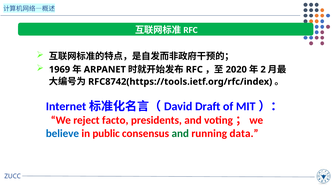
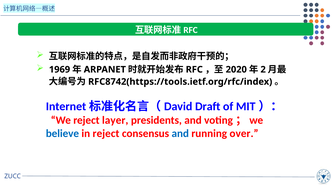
facto: facto -> layer (115, 120)
in public: public -> reject (106, 133)
and colour: green -> blue (180, 133)
data: data -> over (244, 133)
